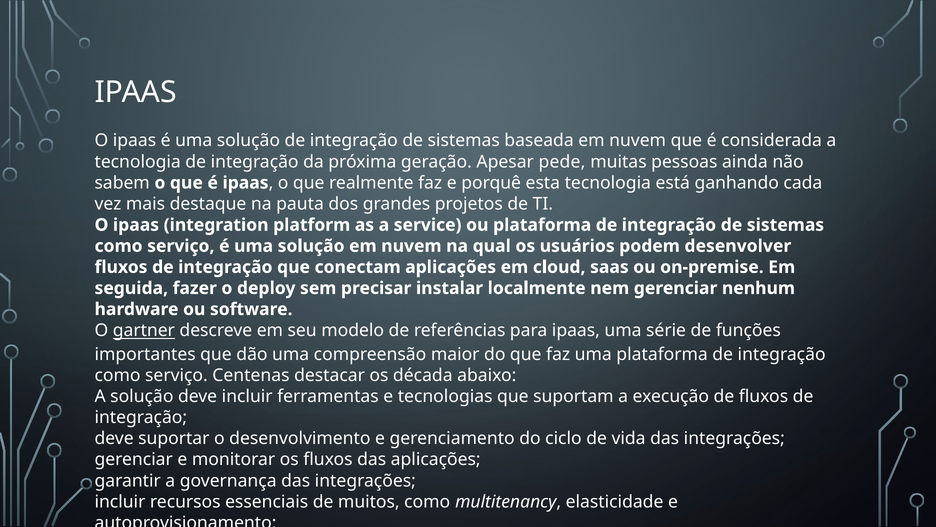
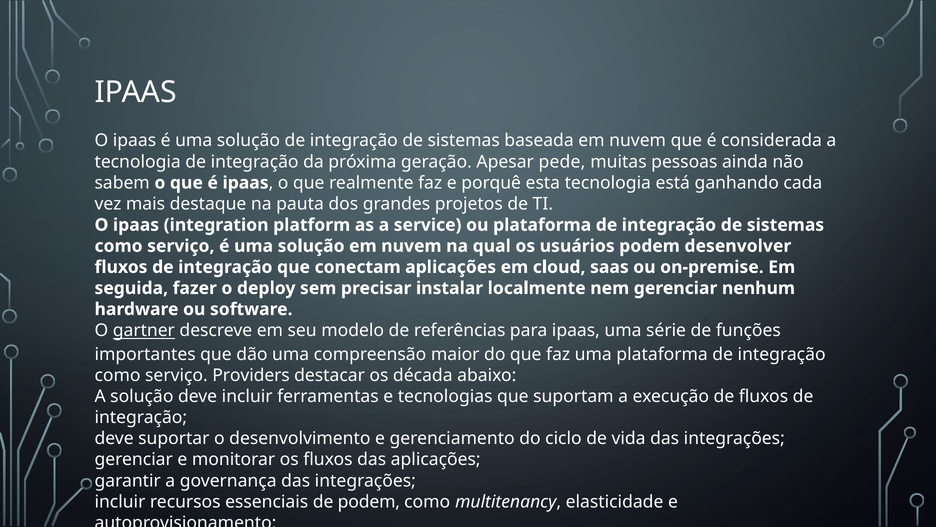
serviço Centenas: Centenas -> Providers (251, 375)
de muitos: muitos -> podem (369, 501)
